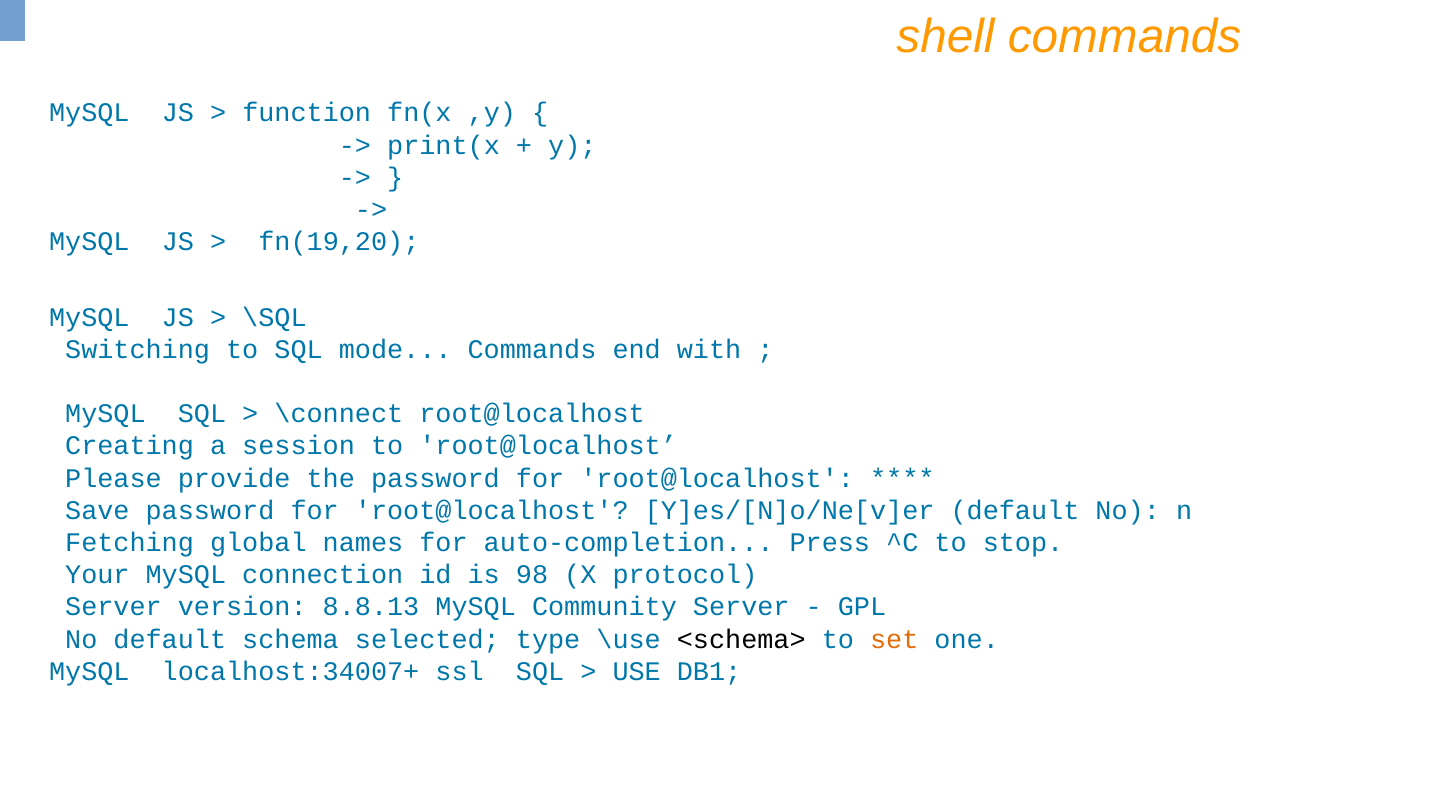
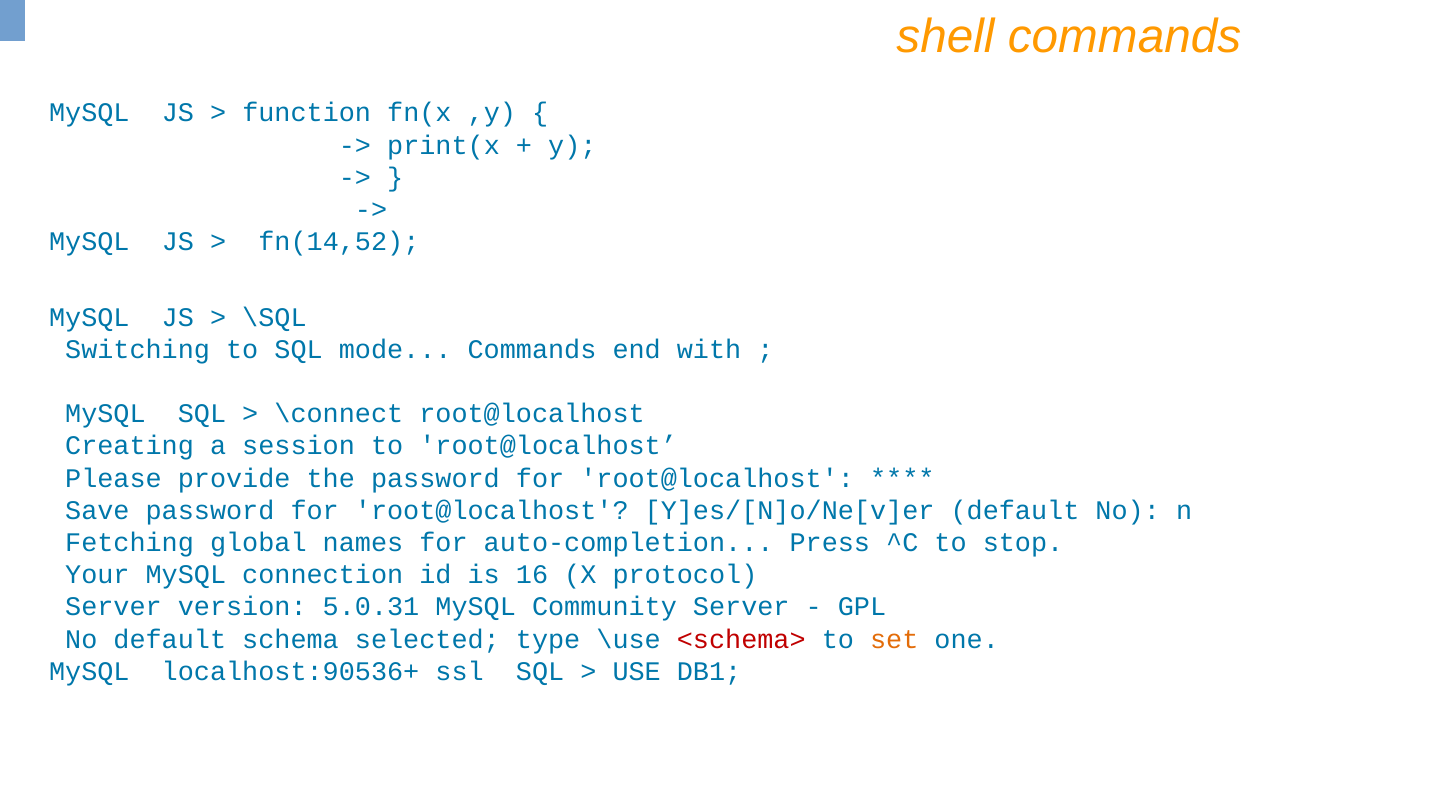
fn(19,20: fn(19,20 -> fn(14,52 (339, 242)
98: 98 -> 16 (532, 575)
8.8.13: 8.8.13 -> 5.0.31 (371, 607)
<schema> colour: black -> red (741, 639)
localhost:34007+: localhost:34007+ -> localhost:90536+ (291, 671)
